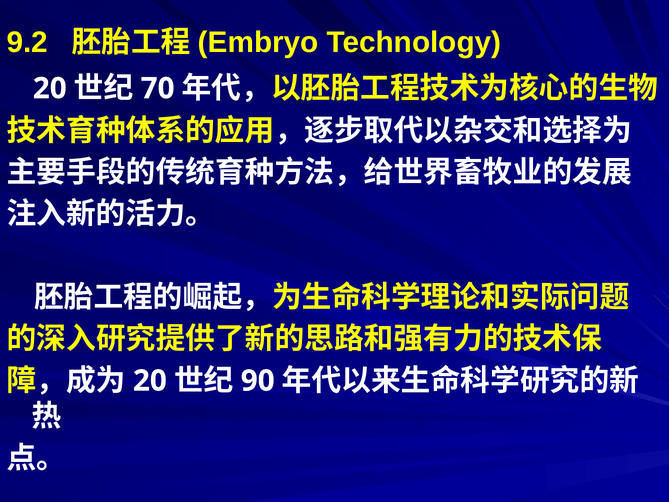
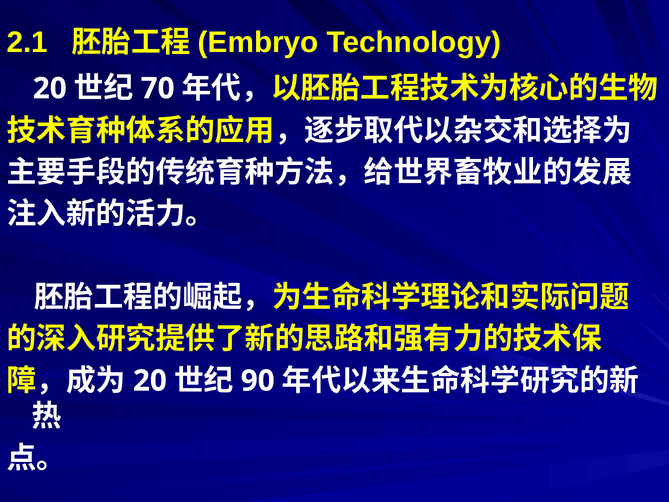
9.2: 9.2 -> 2.1 (27, 42)
